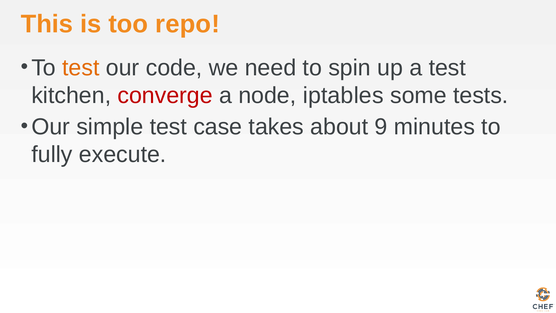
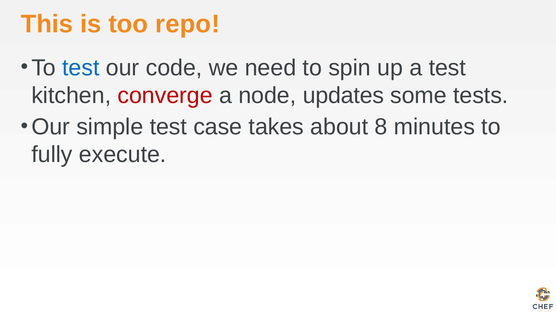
test colour: orange -> blue (81, 68)
iptables: iptables -> updates (343, 95)
9: 9 -> 8 (381, 127)
